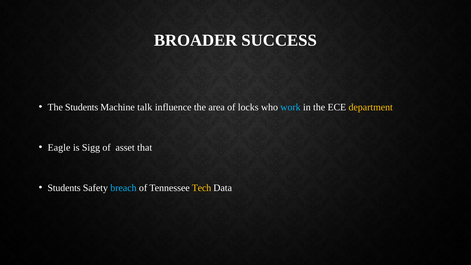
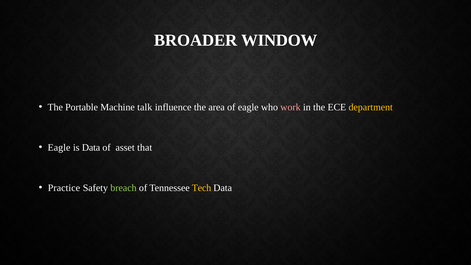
SUCCESS: SUCCESS -> WINDOW (279, 40)
The Students: Students -> Portable (82, 107)
of locks: locks -> eagle (248, 107)
work colour: light blue -> pink (291, 107)
is Sigg: Sigg -> Data (91, 147)
Students: Students -> Practice (64, 188)
breach colour: light blue -> light green (123, 188)
